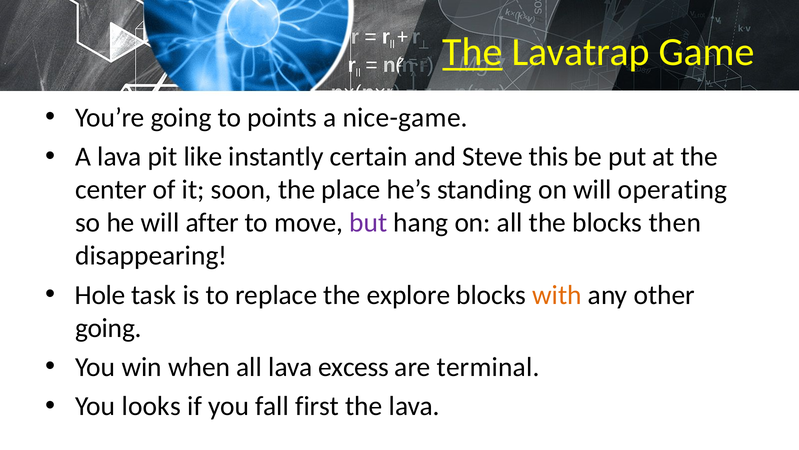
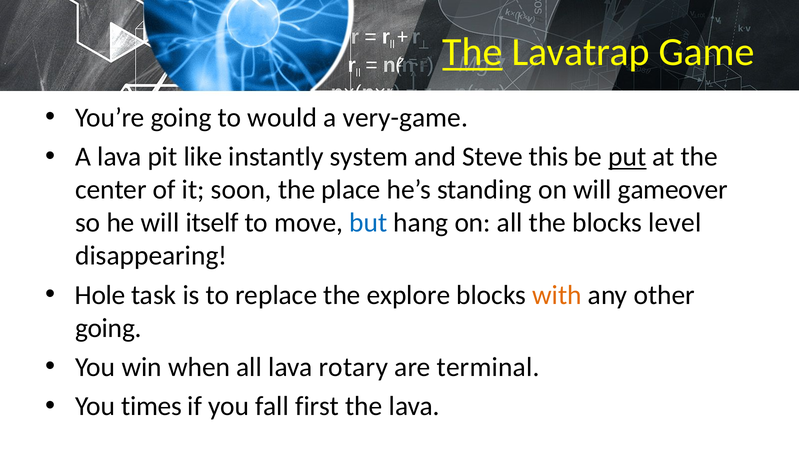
points: points -> would (282, 117)
nice-game: nice-game -> very-game (405, 117)
certain: certain -> system (369, 157)
put underline: none -> present (627, 157)
operating: operating -> gameover (673, 190)
after: after -> itself (212, 222)
but colour: purple -> blue (368, 222)
then: then -> level (675, 222)
excess: excess -> rotary (353, 367)
looks: looks -> times (152, 406)
